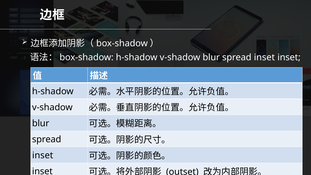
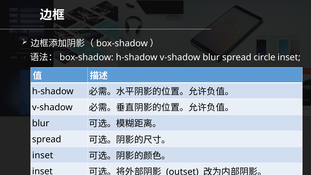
spread inset: inset -> circle (264, 57)
